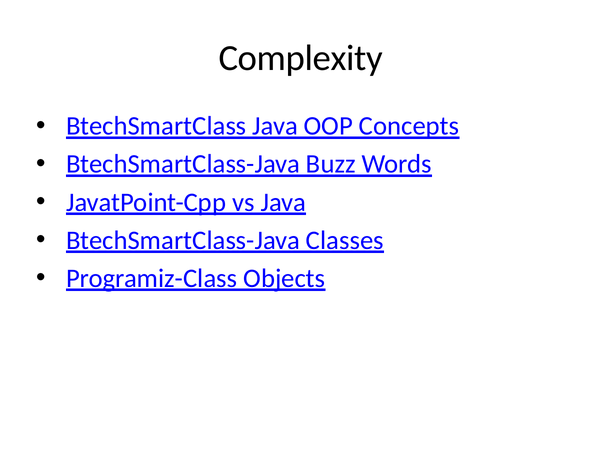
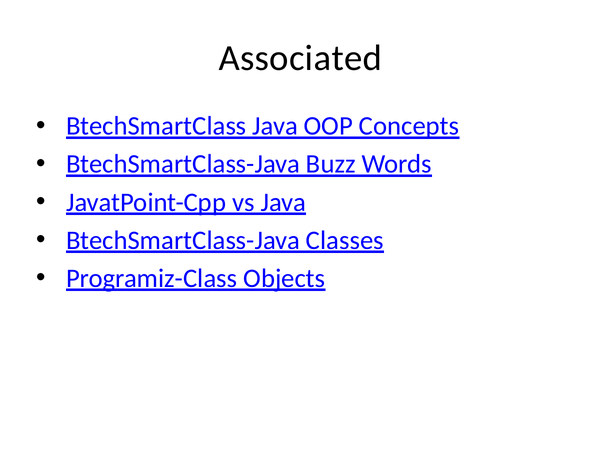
Complexity: Complexity -> Associated (300, 58)
